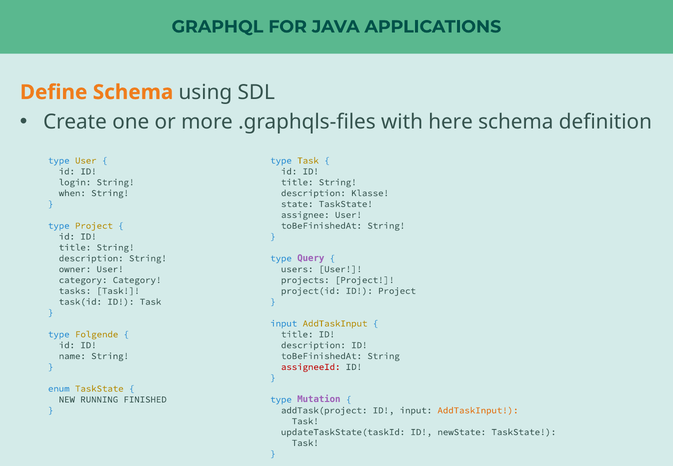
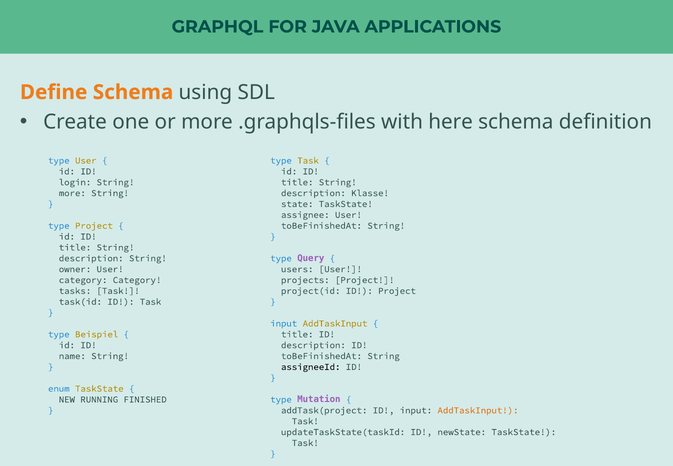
when: when -> more (72, 193)
Folgende: Folgende -> Beispiel (97, 334)
assigneeId colour: red -> black (311, 367)
